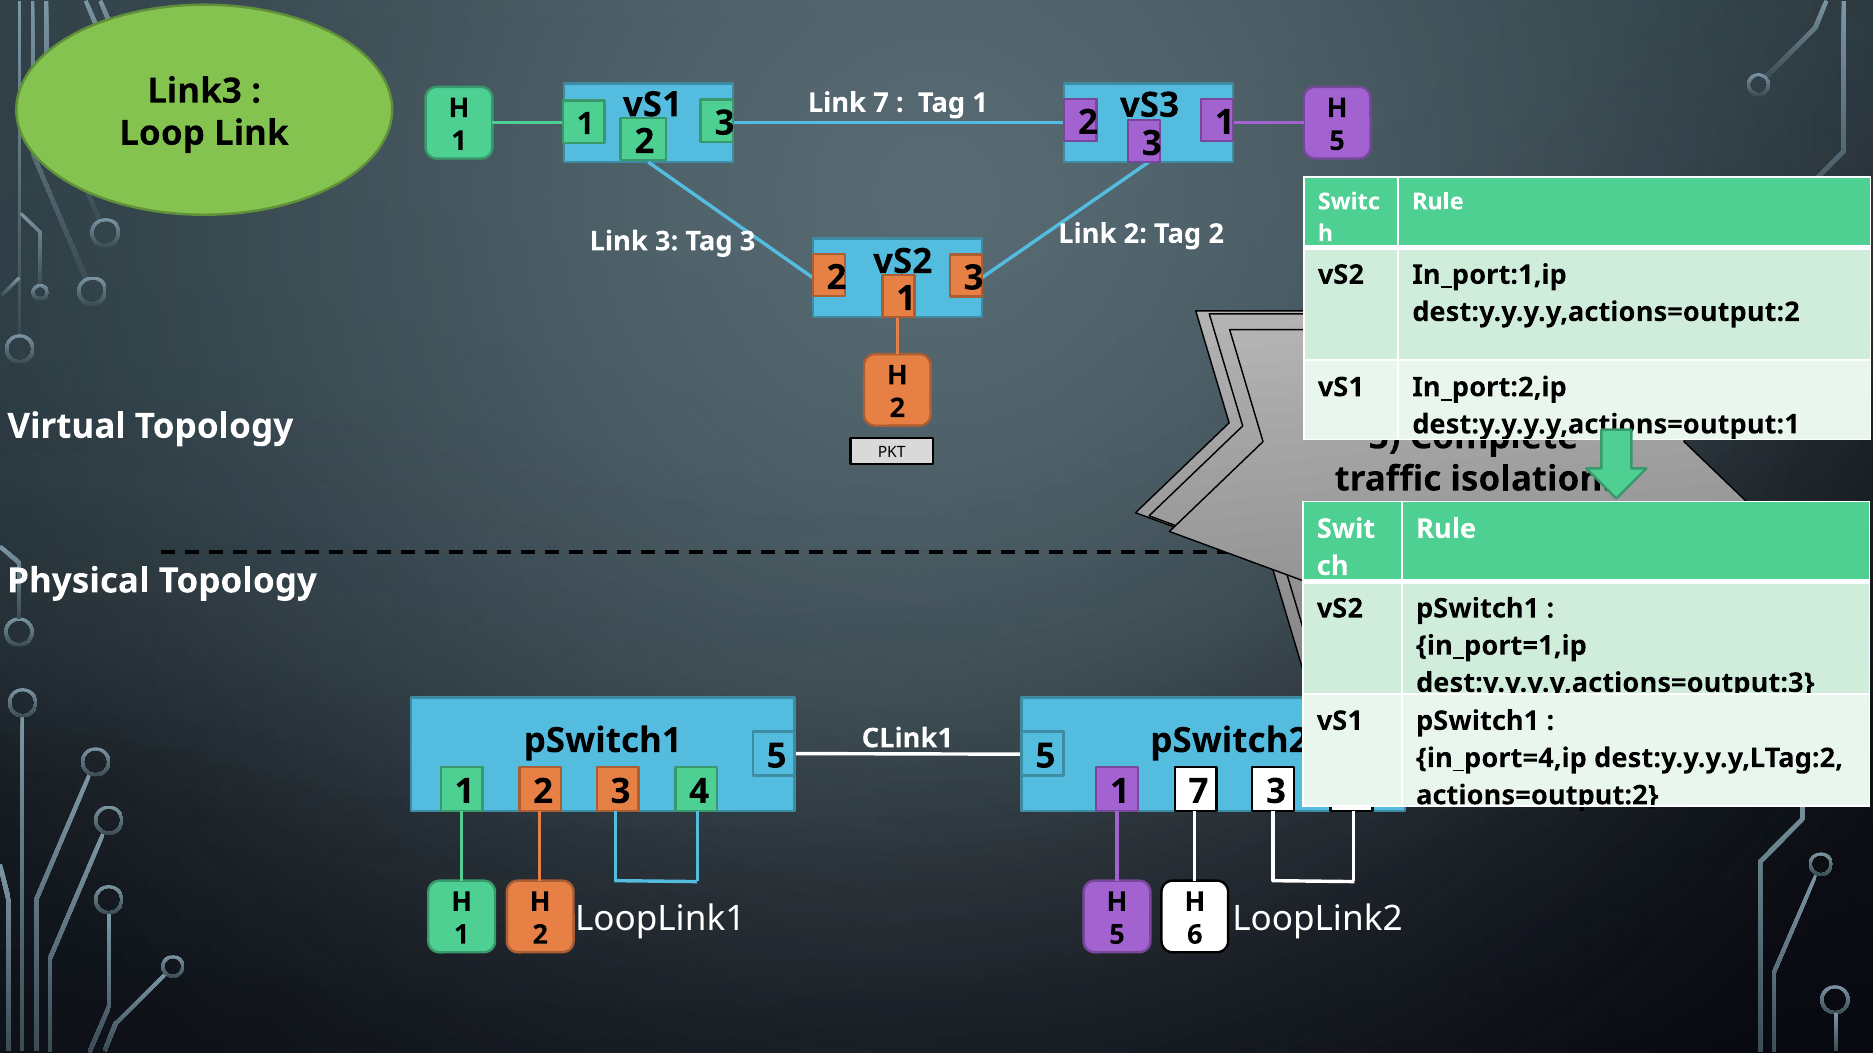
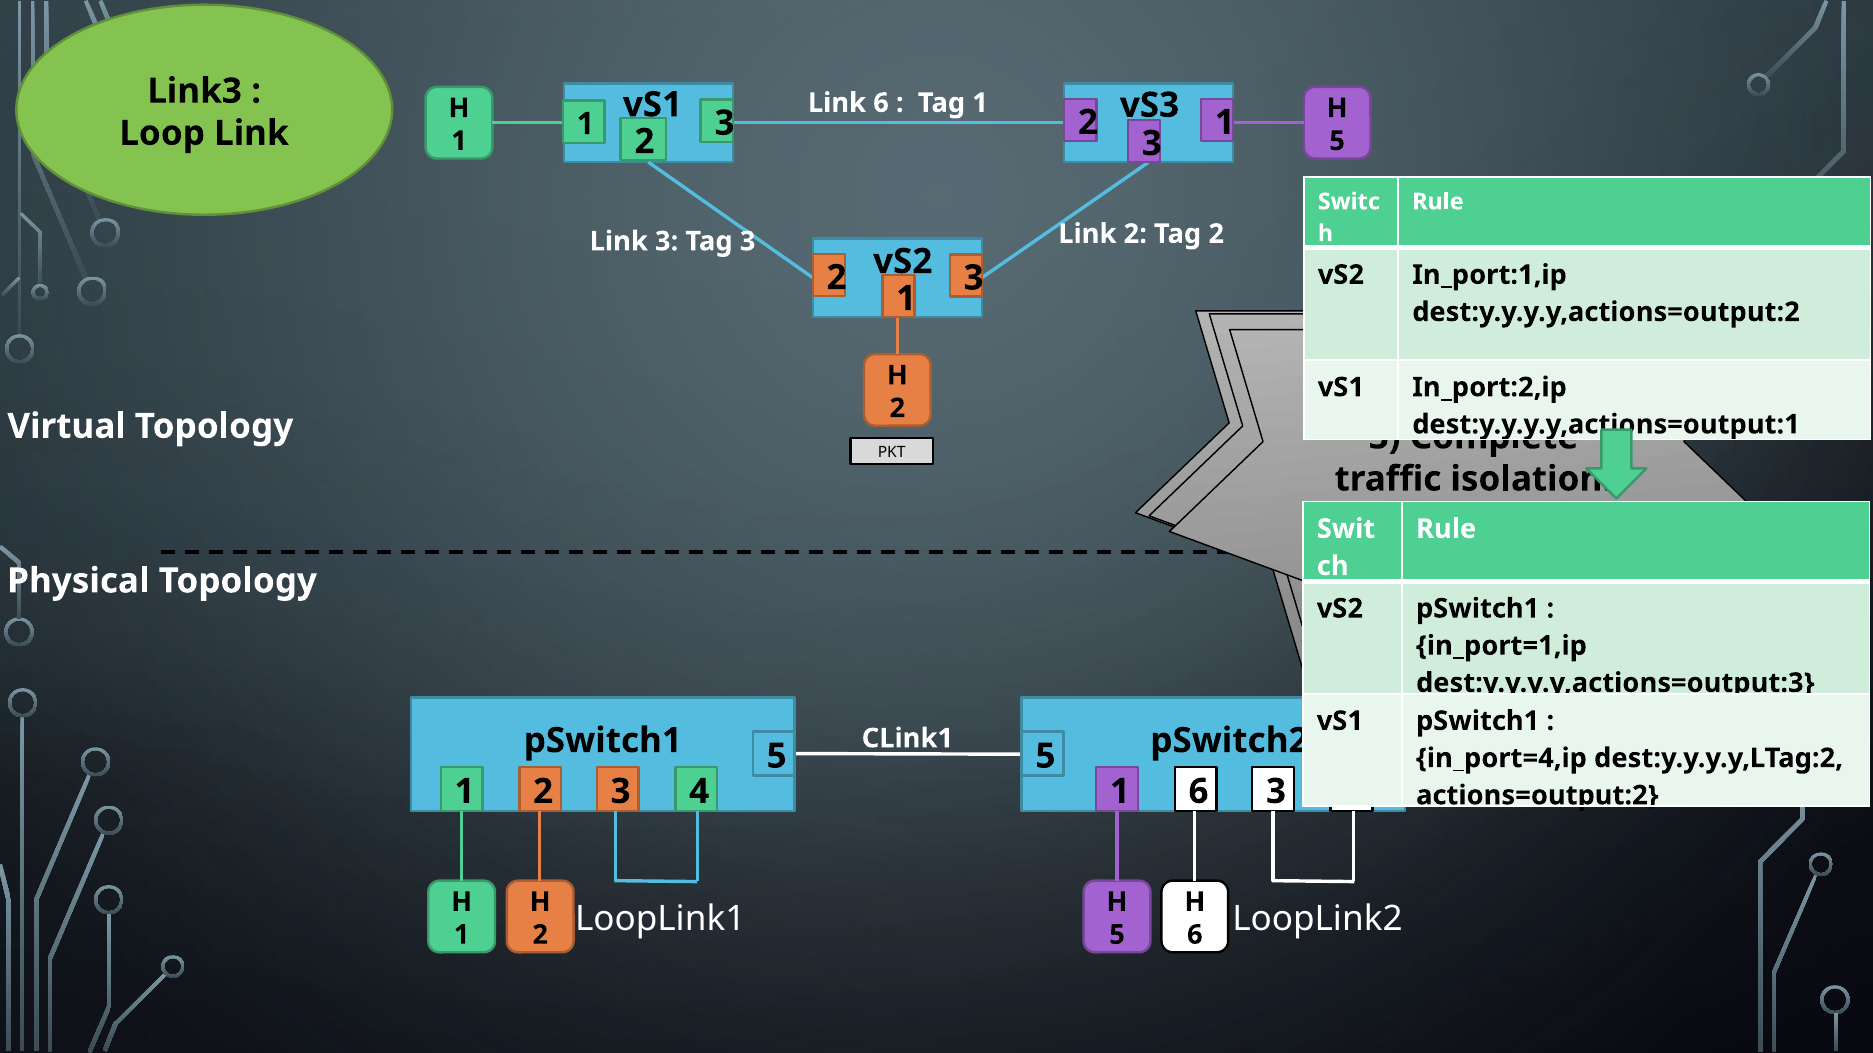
Link 7: 7 -> 6 (881, 103)
1 7: 7 -> 6 (1199, 792)
